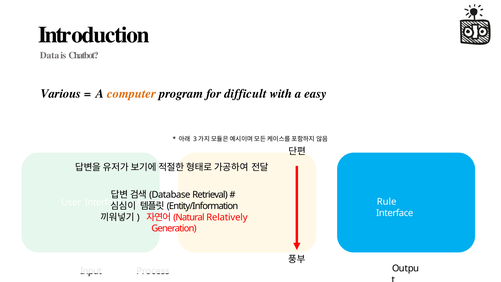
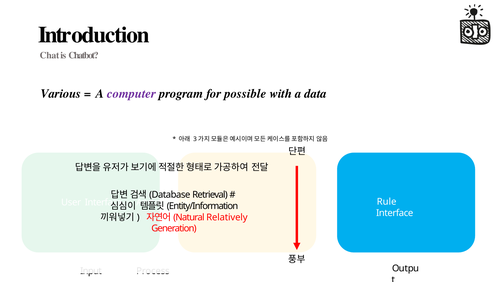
Data: Data -> Chat (50, 55)
computer colour: orange -> purple (132, 94)
difficult: difficult -> possible (245, 94)
easy: easy -> data (316, 94)
